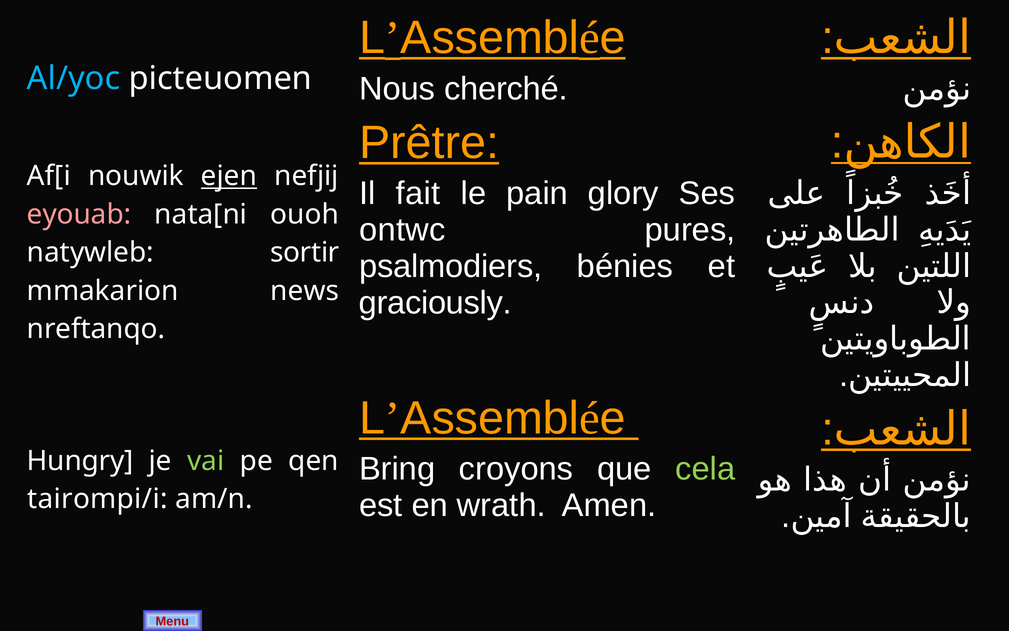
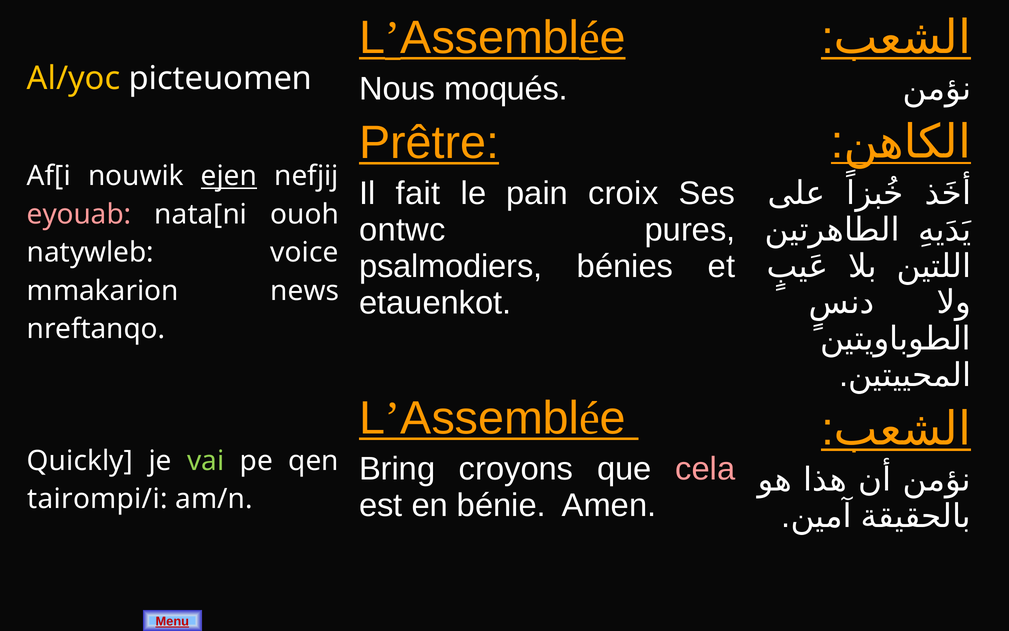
Al/yoc colour: light blue -> yellow (74, 78)
cherché: cherché -> moqués (506, 89)
glory: glory -> croix (623, 193)
sortir: sortir -> voice (305, 252)
graciously: graciously -> etauenkot (435, 303)
Hungry: Hungry -> Quickly (80, 461)
cela colour: light green -> pink (705, 469)
wrath: wrath -> bénie (501, 505)
Menu underline: none -> present (172, 621)
